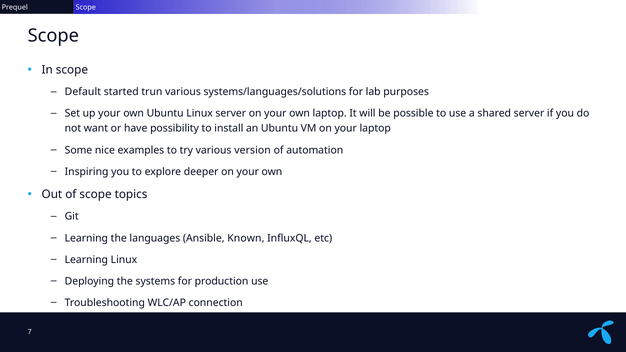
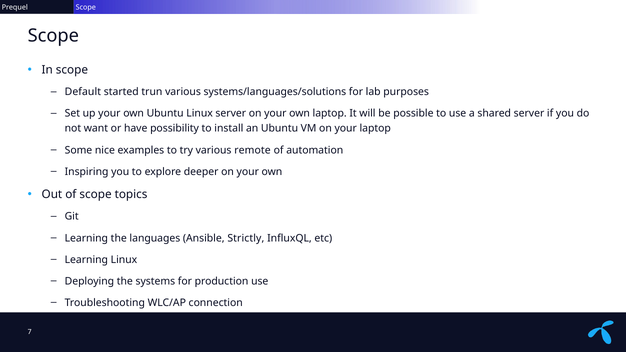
version: version -> remote (253, 150)
Known: Known -> Strictly (246, 238)
